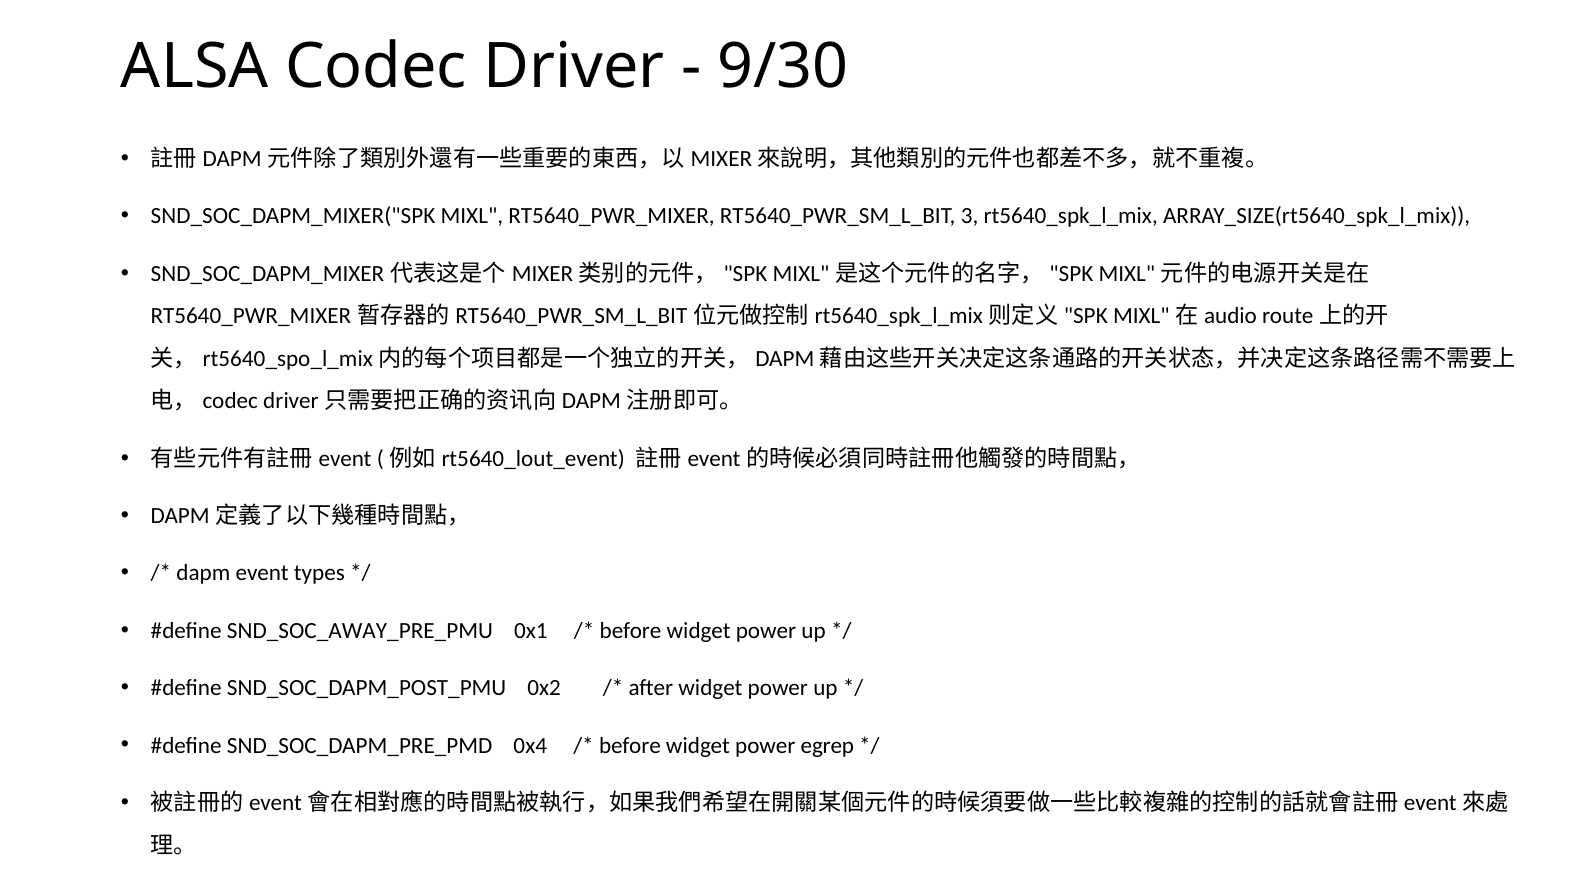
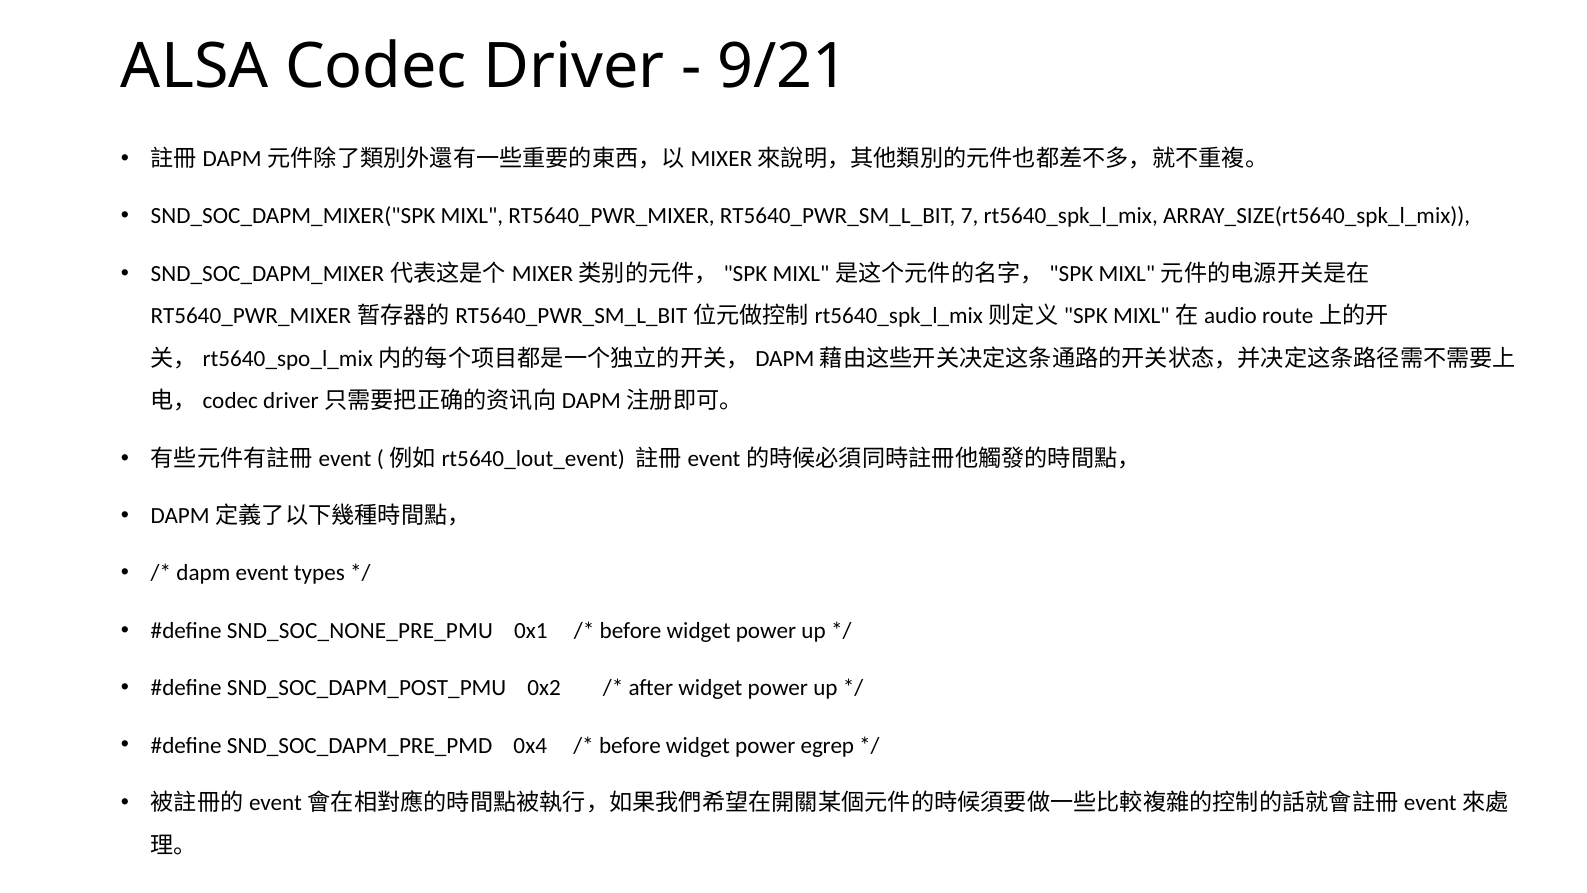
9/30: 9/30 -> 9/21 (783, 67)
3: 3 -> 7 (970, 216)
SND_SOC_AWAY_PRE_PMU: SND_SOC_AWAY_PRE_PMU -> SND_SOC_NONE_PRE_PMU (360, 630)
